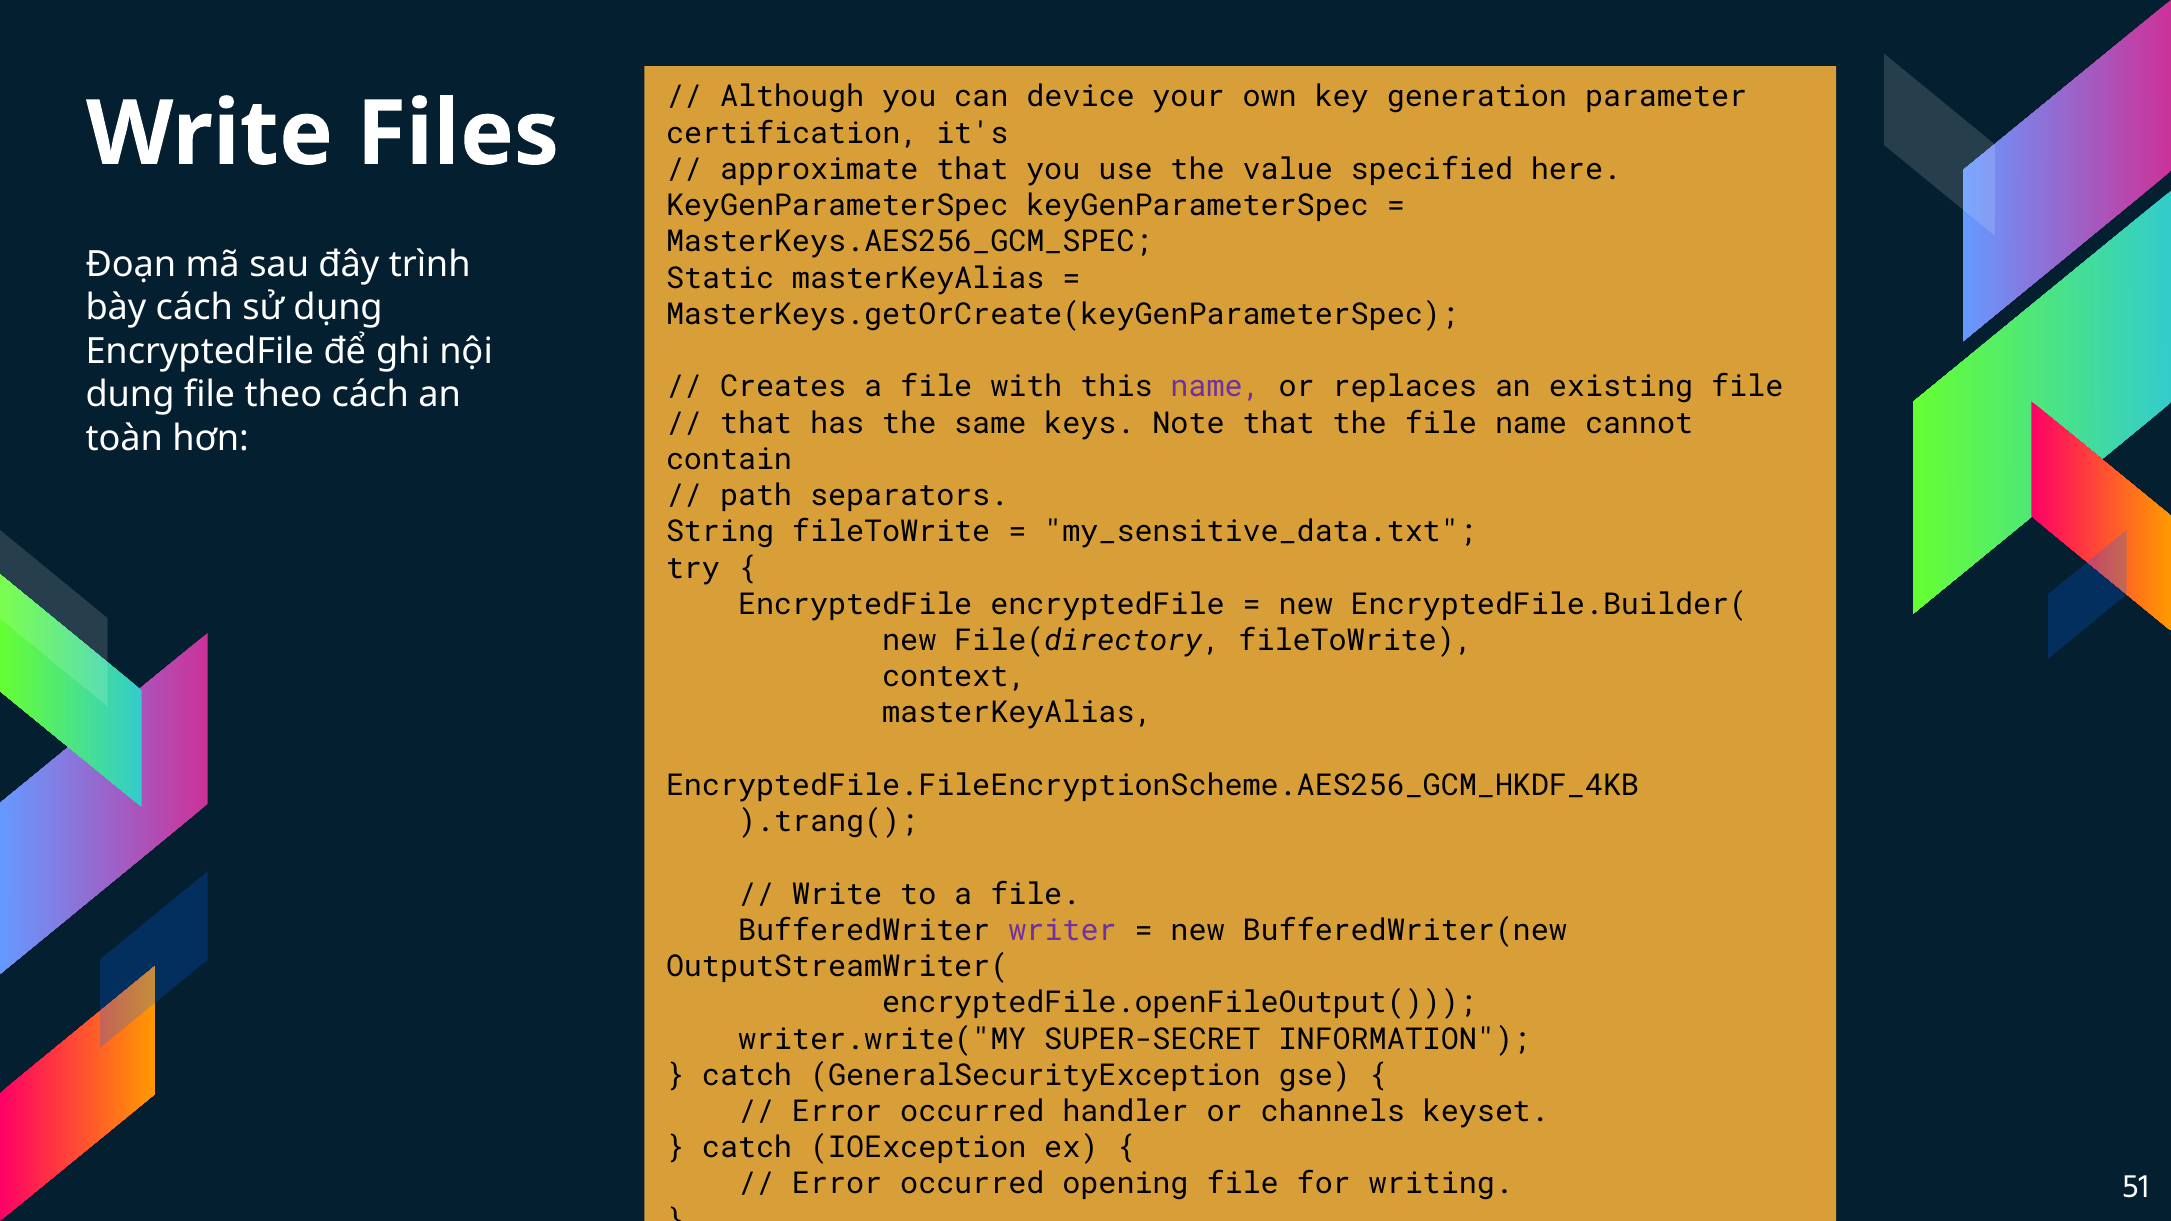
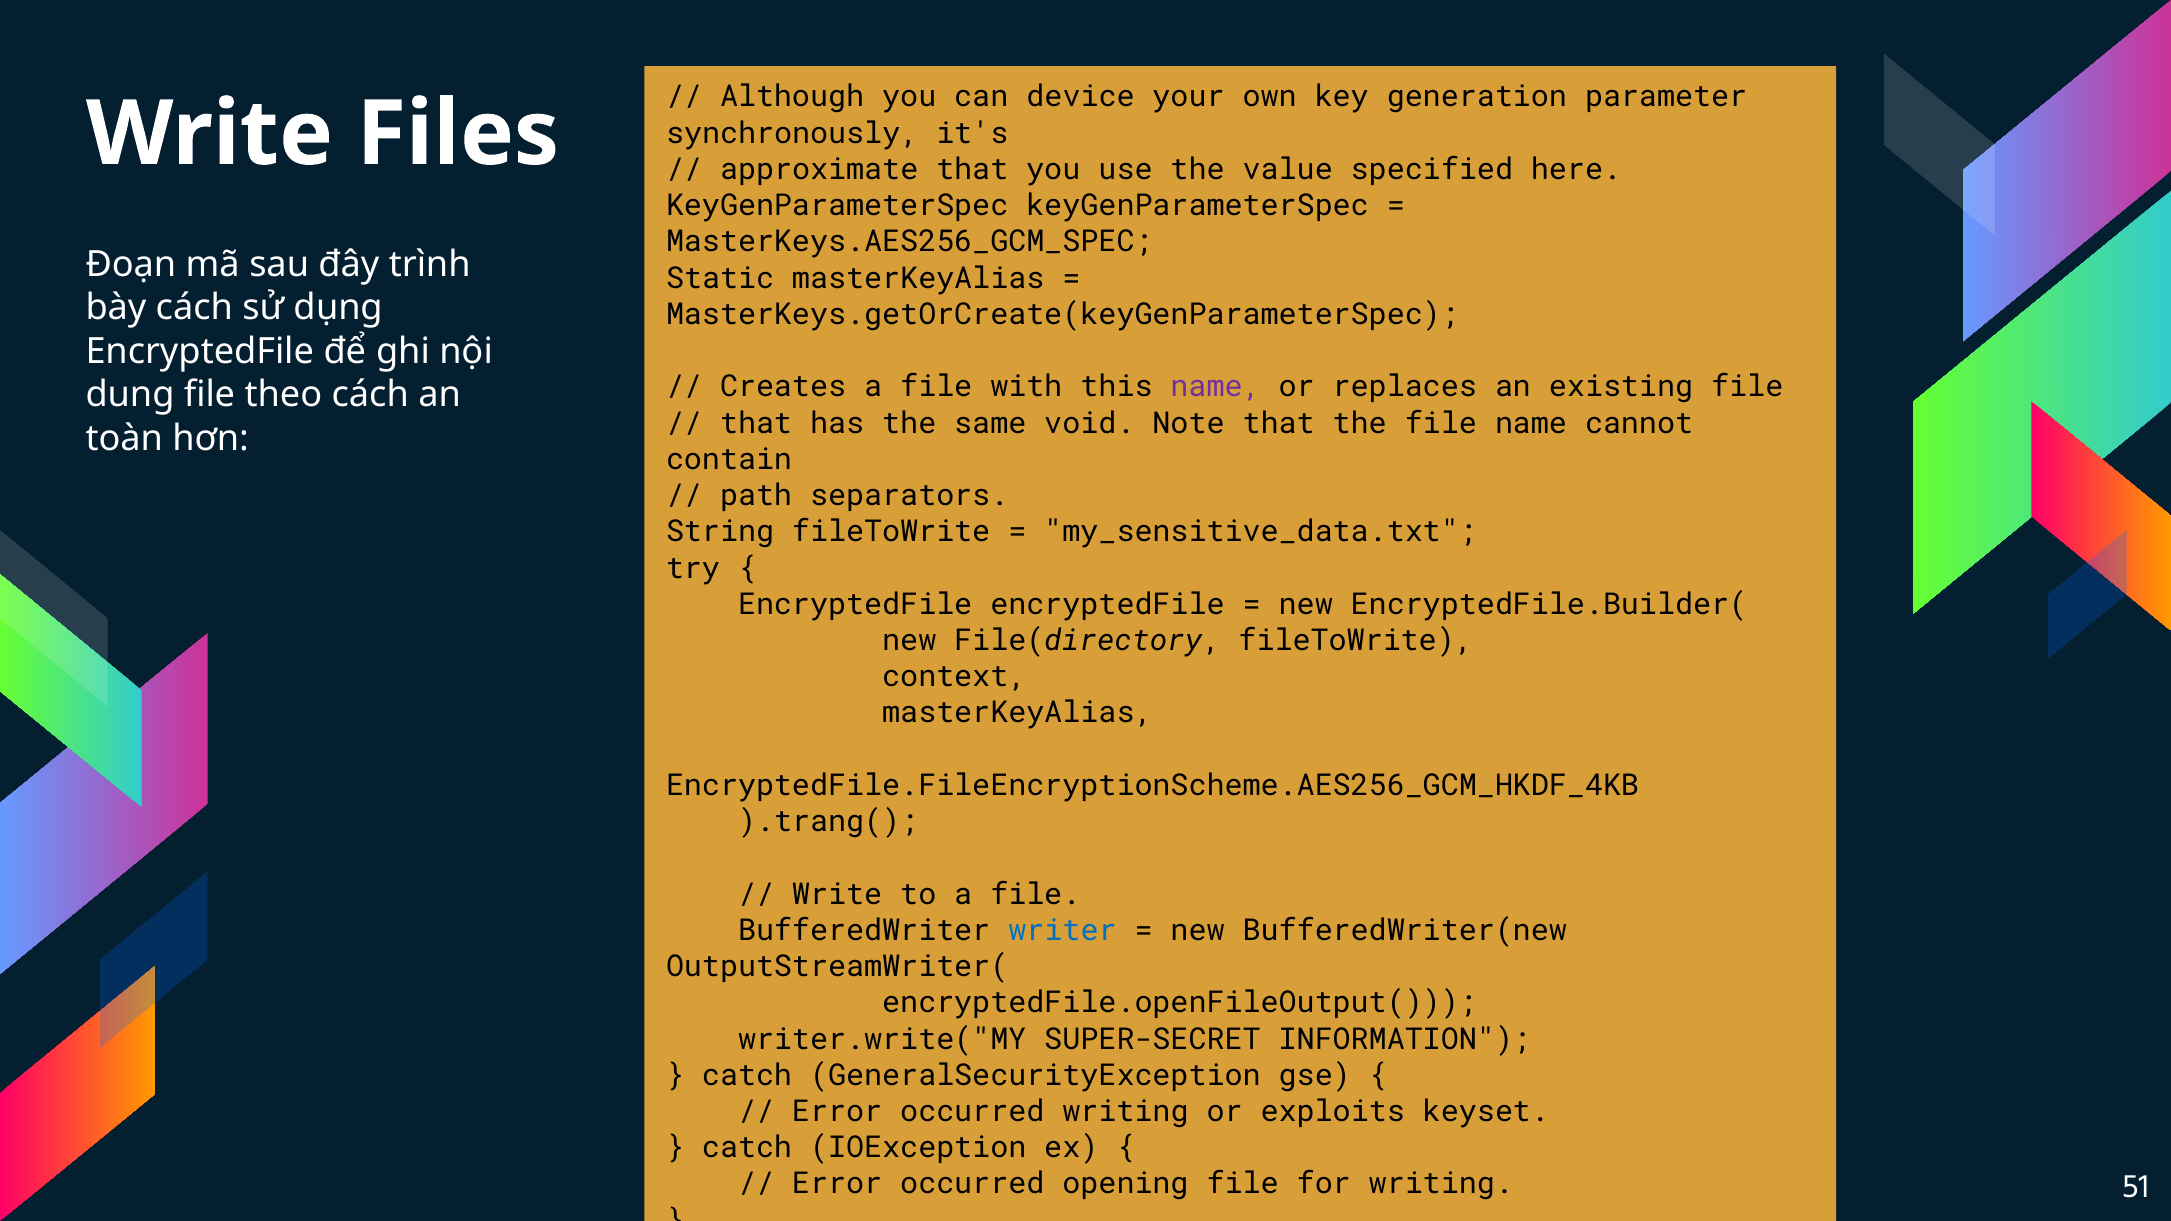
certification: certification -> synchronously (792, 133)
keys: keys -> void (1089, 423)
writer colour: purple -> blue (1063, 931)
occurred handler: handler -> writing (1125, 1112)
channels: channels -> exploits (1333, 1112)
